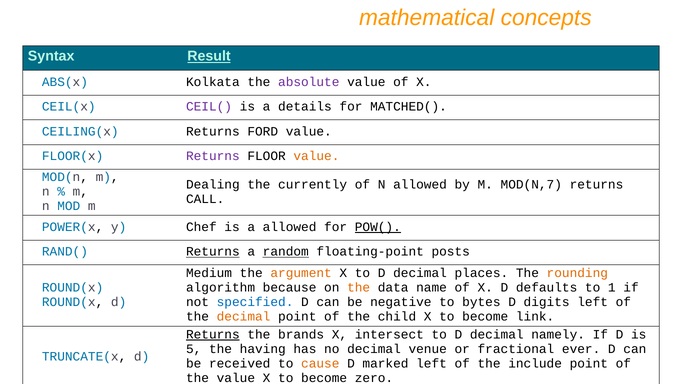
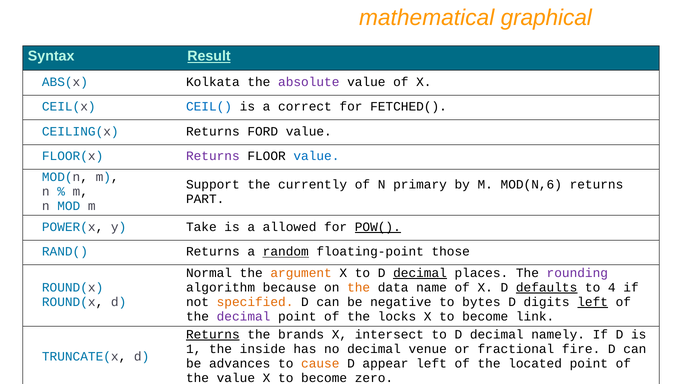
concepts: concepts -> graphical (546, 18)
CEIL( colour: purple -> blue (209, 107)
details: details -> correct (305, 107)
MATCHED(: MATCHED( -> FETCHED( (409, 107)
value colour: orange -> blue (316, 156)
Dealing: Dealing -> Support (213, 184)
N allowed: allowed -> primary (420, 184)
MOD(N,7: MOD(N,7 -> MOD(N,6 (531, 184)
CALL: CALL -> PART (205, 199)
Chef: Chef -> Take (201, 227)
Returns underline: present -> none (213, 251)
posts: posts -> those (451, 251)
Medium: Medium -> Normal (209, 273)
decimal underline: none -> present (420, 273)
rounding colour: orange -> purple (577, 273)
defaults underline: none -> present (547, 287)
1: 1 -> 4 (612, 287)
specified colour: blue -> orange (255, 302)
left underline: none -> present (593, 302)
decimal colour: orange -> purple (244, 316)
child: child -> locks (397, 316)
5: 5 -> 1 (194, 349)
having: having -> inside (263, 349)
ever: ever -> fire (581, 349)
received: received -> advances (240, 363)
marked: marked -> appear (385, 363)
include: include -> located (535, 363)
